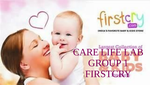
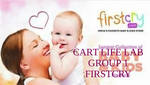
CARE: CARE -> CART (86, 52)
